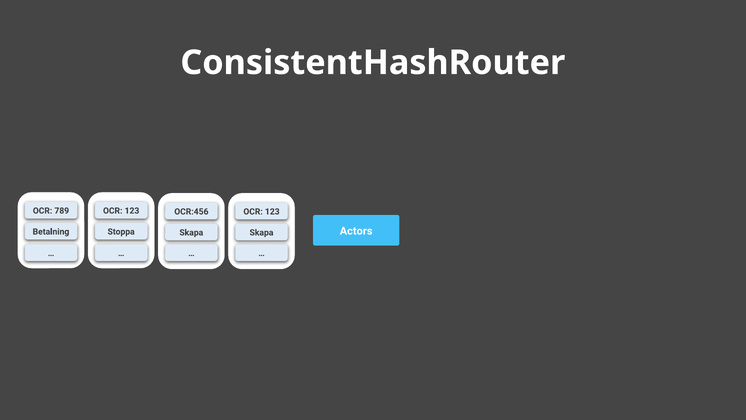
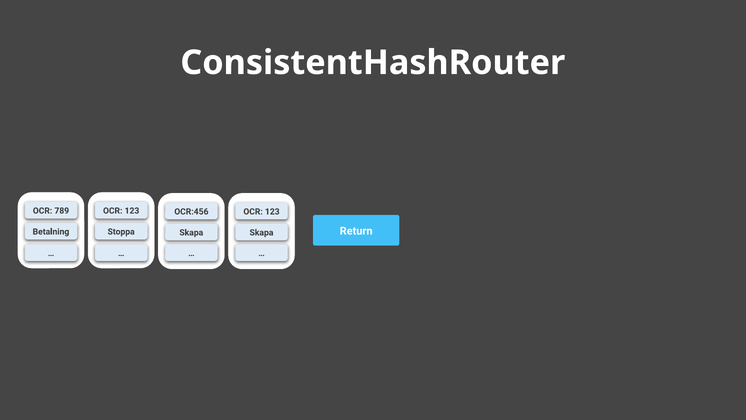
Actors: Actors -> Return (356, 231)
